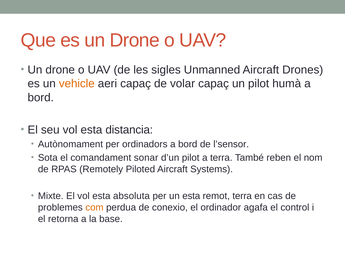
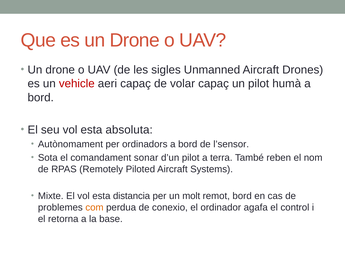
vehicle colour: orange -> red (77, 84)
distancia: distancia -> absoluta (129, 130)
absoluta: absoluta -> distancia (132, 196)
un esta: esta -> molt (191, 196)
remot terra: terra -> bord (242, 196)
